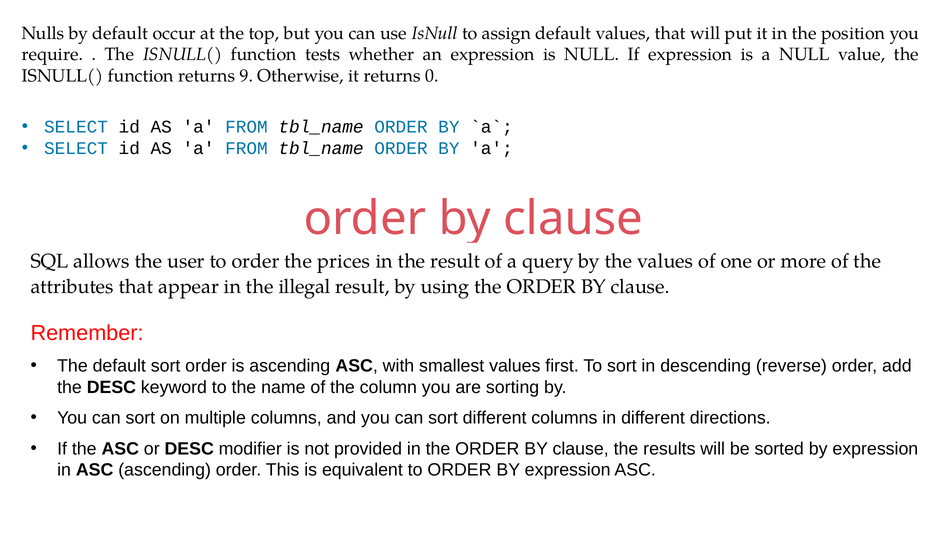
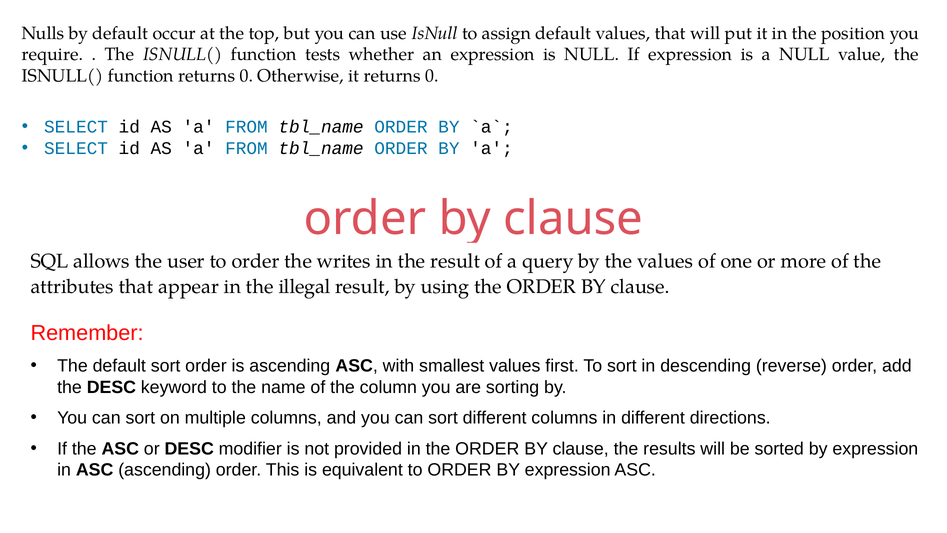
function returns 9: 9 -> 0 (246, 76)
prices: prices -> writes (344, 261)
